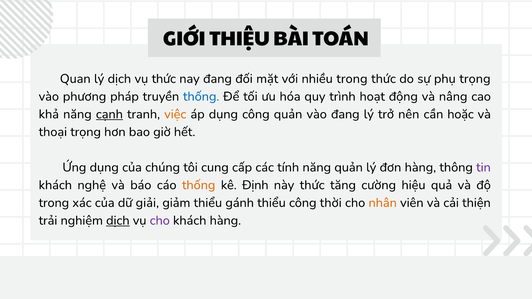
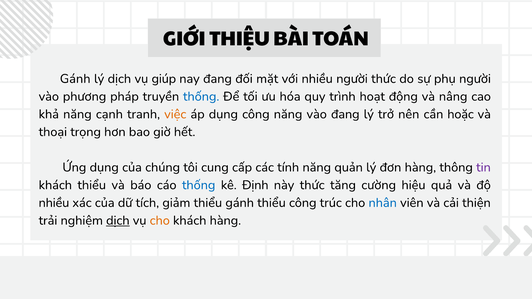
Quan: Quan -> Gánh (75, 79)
vụ thức: thức -> giúp (164, 79)
nhiều trong: trong -> người (352, 79)
phụ trọng: trọng -> người (475, 79)
cạnh underline: present -> none (109, 114)
công quản: quản -> năng (288, 114)
khách nghệ: nghệ -> thiểu (92, 185)
thống colour: orange -> blue (199, 185)
trong: trong -> nhiều (54, 203)
giải: giải -> tích (147, 203)
thời: thời -> trúc (331, 203)
nhân colour: orange -> blue (383, 203)
cho colour: purple -> orange (160, 221)
